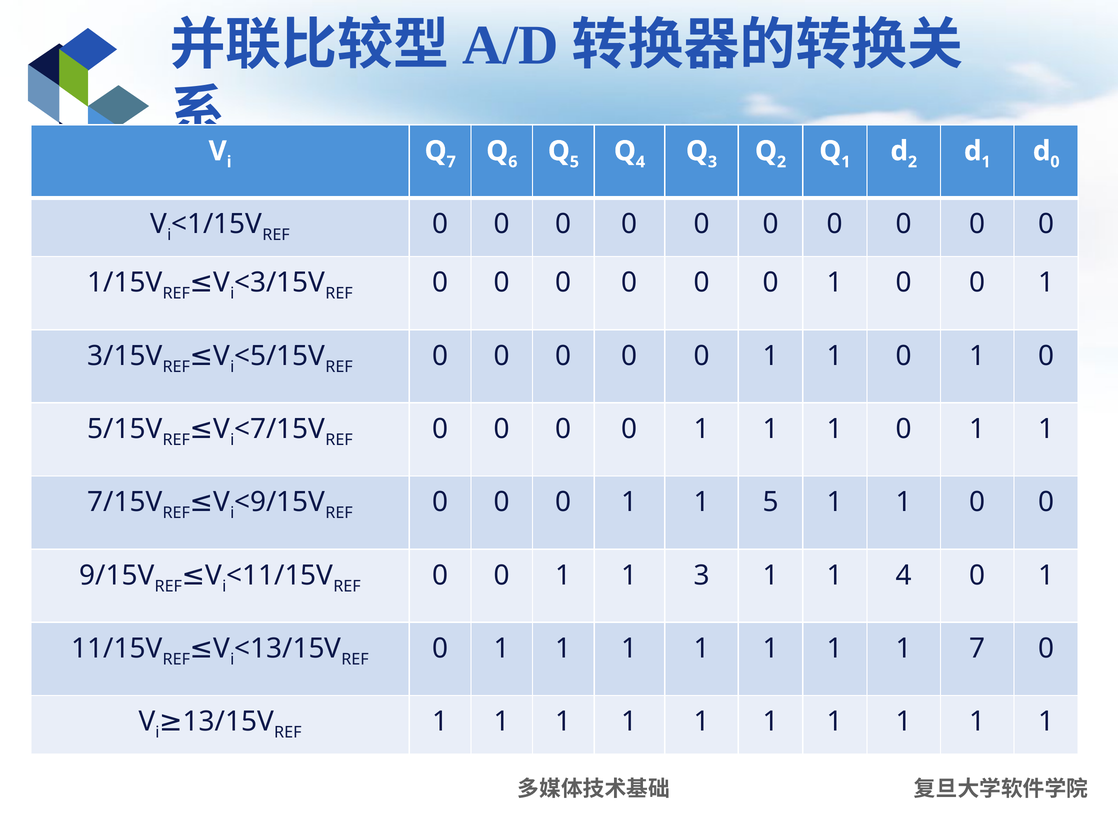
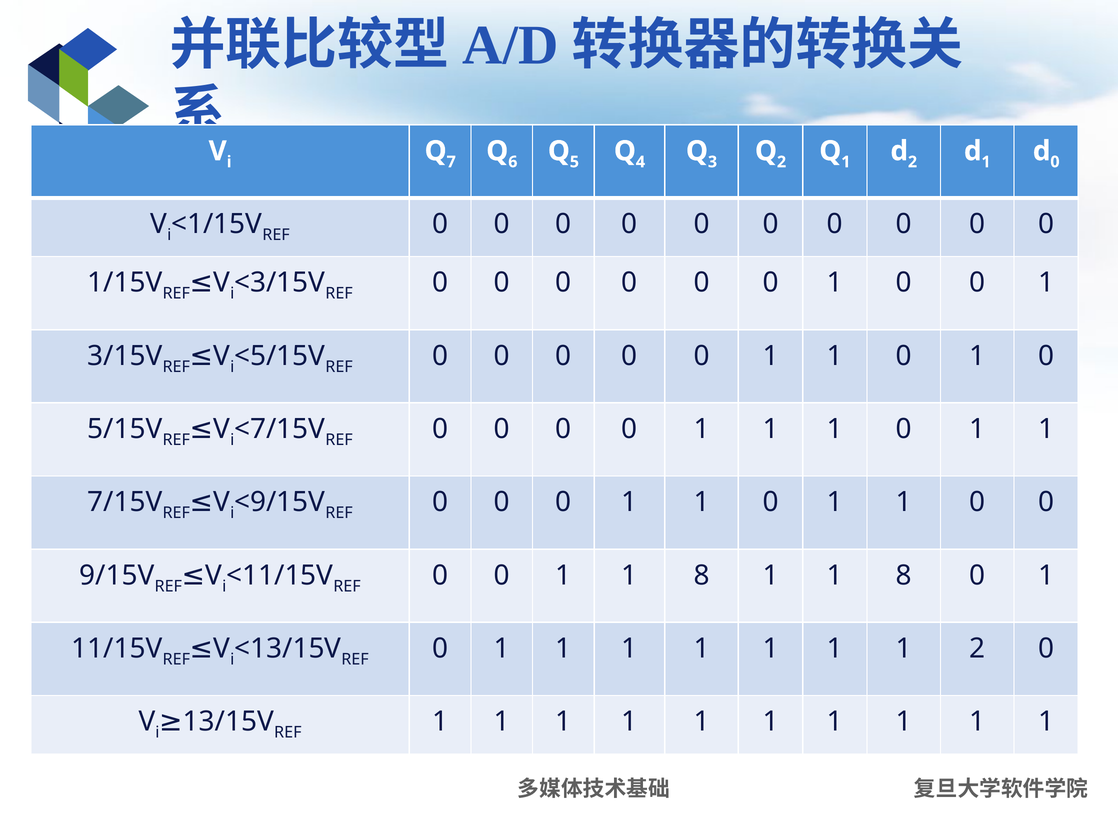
5: 5 -> 0 (771, 502)
0 1 1 3: 3 -> 8 (702, 575)
4: 4 -> 8 (904, 575)
1 7: 7 -> 2 (977, 648)
